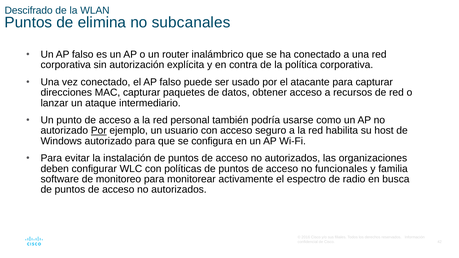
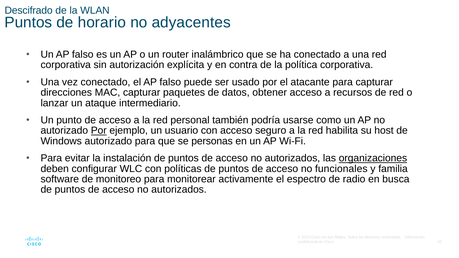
elimina: elimina -> horario (102, 23)
subcanales: subcanales -> adyacentes (191, 23)
configura: configura -> personas (212, 141)
organizaciones underline: none -> present (373, 158)
